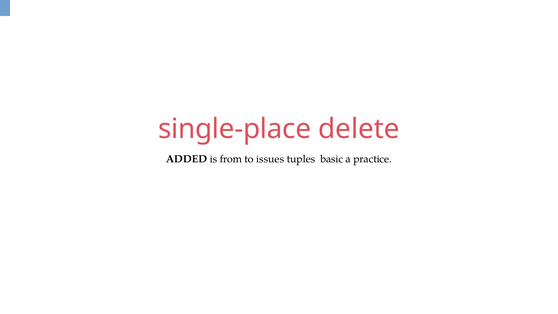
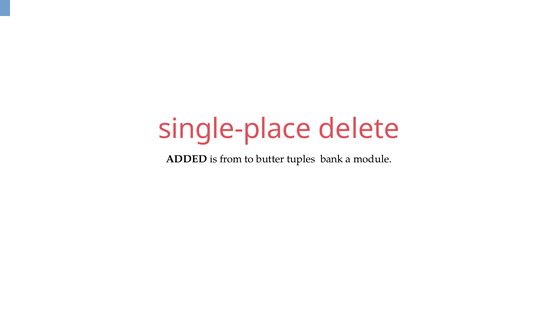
issues: issues -> butter (270, 159)
basic: basic -> bank (332, 159)
practice: practice -> module (373, 159)
